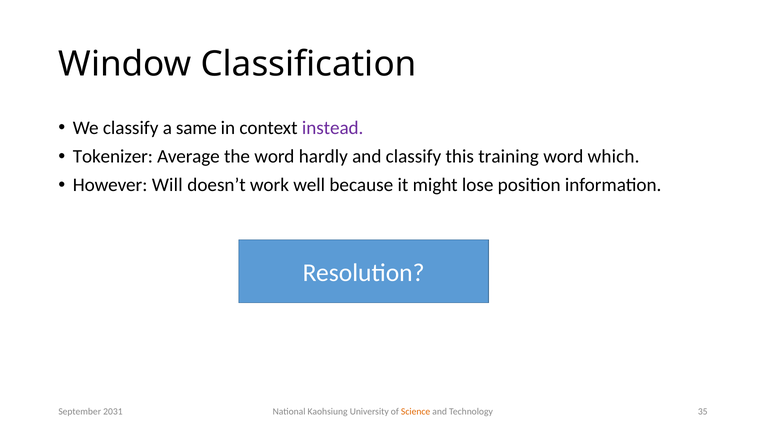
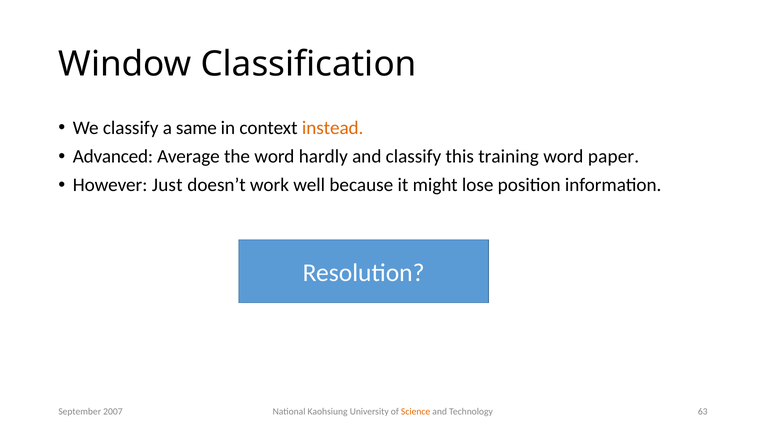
instead colour: purple -> orange (333, 128)
Tokenizer: Tokenizer -> Advanced (113, 156)
which: which -> paper (614, 156)
Will: Will -> Just (167, 185)
35: 35 -> 63 (703, 411)
2031: 2031 -> 2007 (113, 411)
